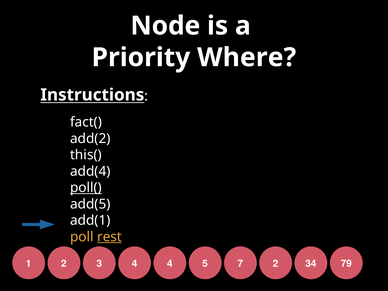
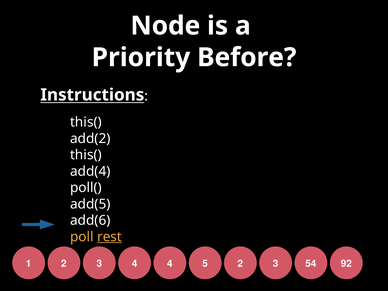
Where: Where -> Before (247, 57)
fact(: fact( -> this( (86, 122)
poll( underline: present -> none (86, 188)
add(1: add(1 -> add(6 (90, 220)
4 7: 7 -> 2 (240, 264)
5 2: 2 -> 3 (276, 264)
34: 34 -> 54 (311, 264)
79: 79 -> 92 (346, 264)
